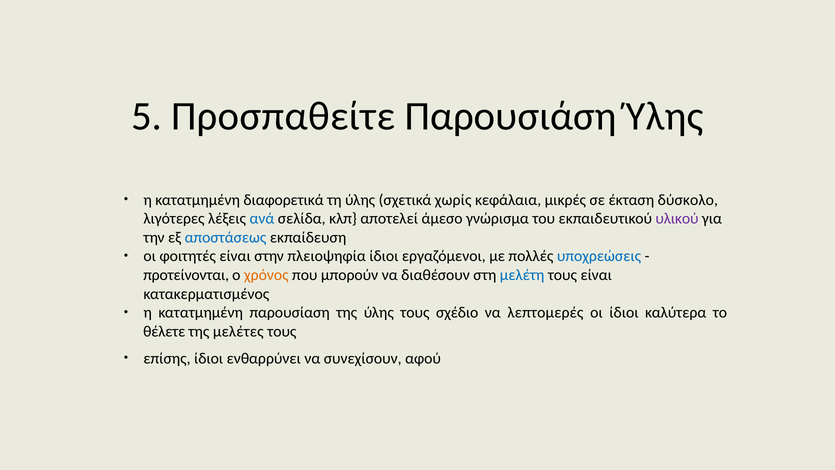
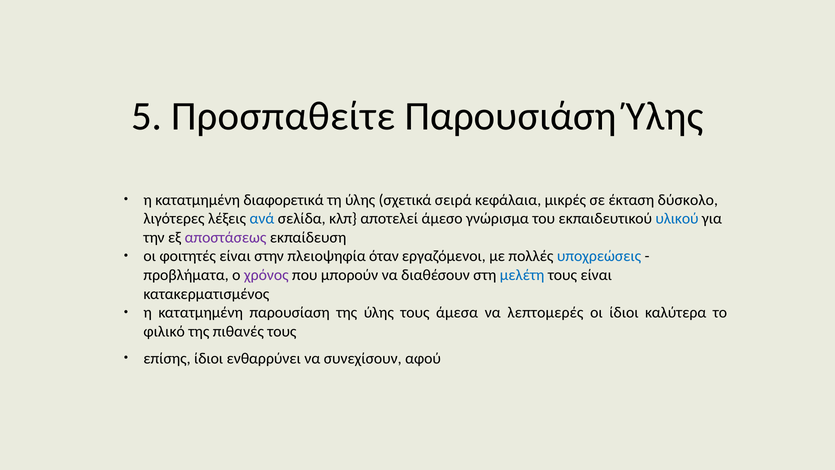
χωρίς: χωρίς -> σειρά (453, 200)
υλικού colour: purple -> blue (677, 219)
αποστάσεως colour: blue -> purple (226, 237)
πλειοψηφία ίδιοι: ίδιοι -> όταν (384, 256)
προτείνονται: προτείνονται -> προβλήματα (186, 275)
χρόνος colour: orange -> purple (266, 275)
σχέδιο: σχέδιο -> άμεσα (457, 312)
θέλετε: θέλετε -> φιλικό (164, 331)
μελέτες: μελέτες -> πιθανές (238, 331)
